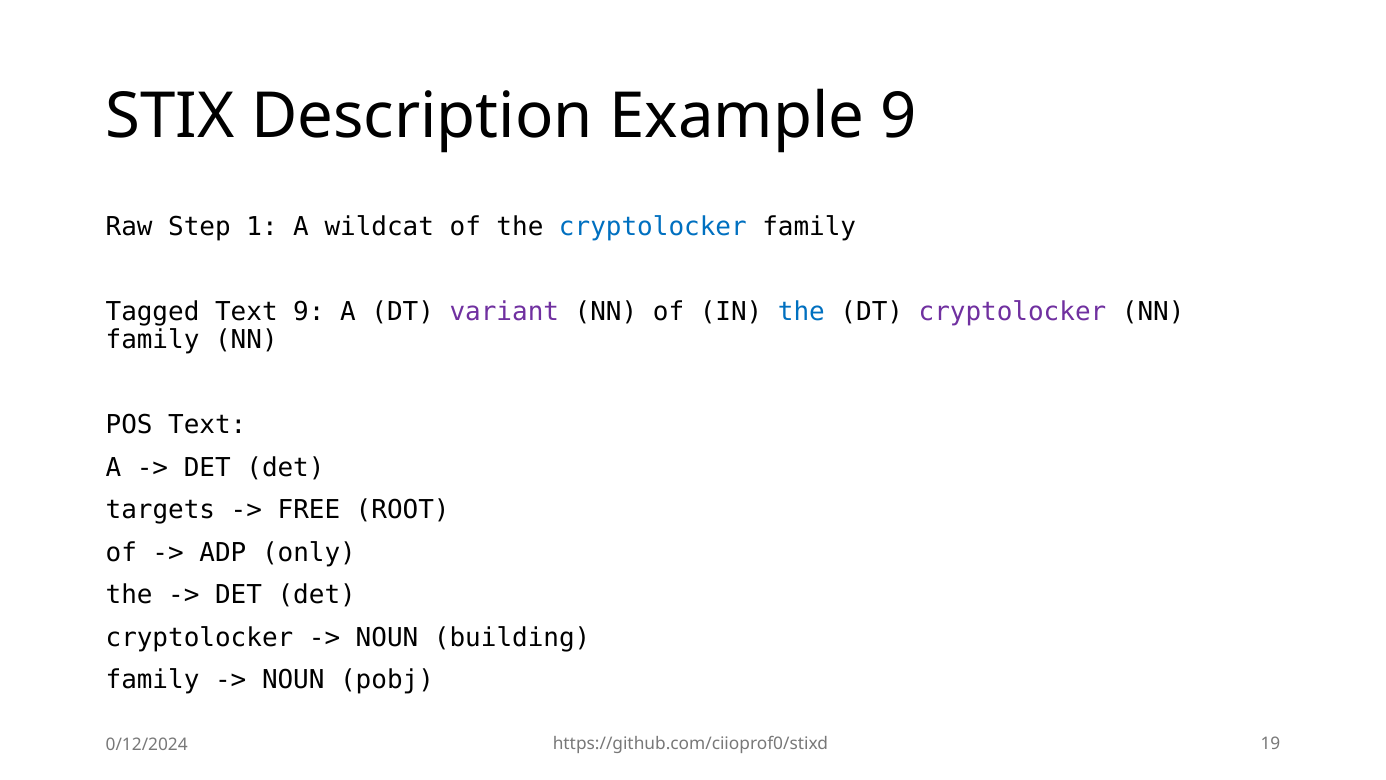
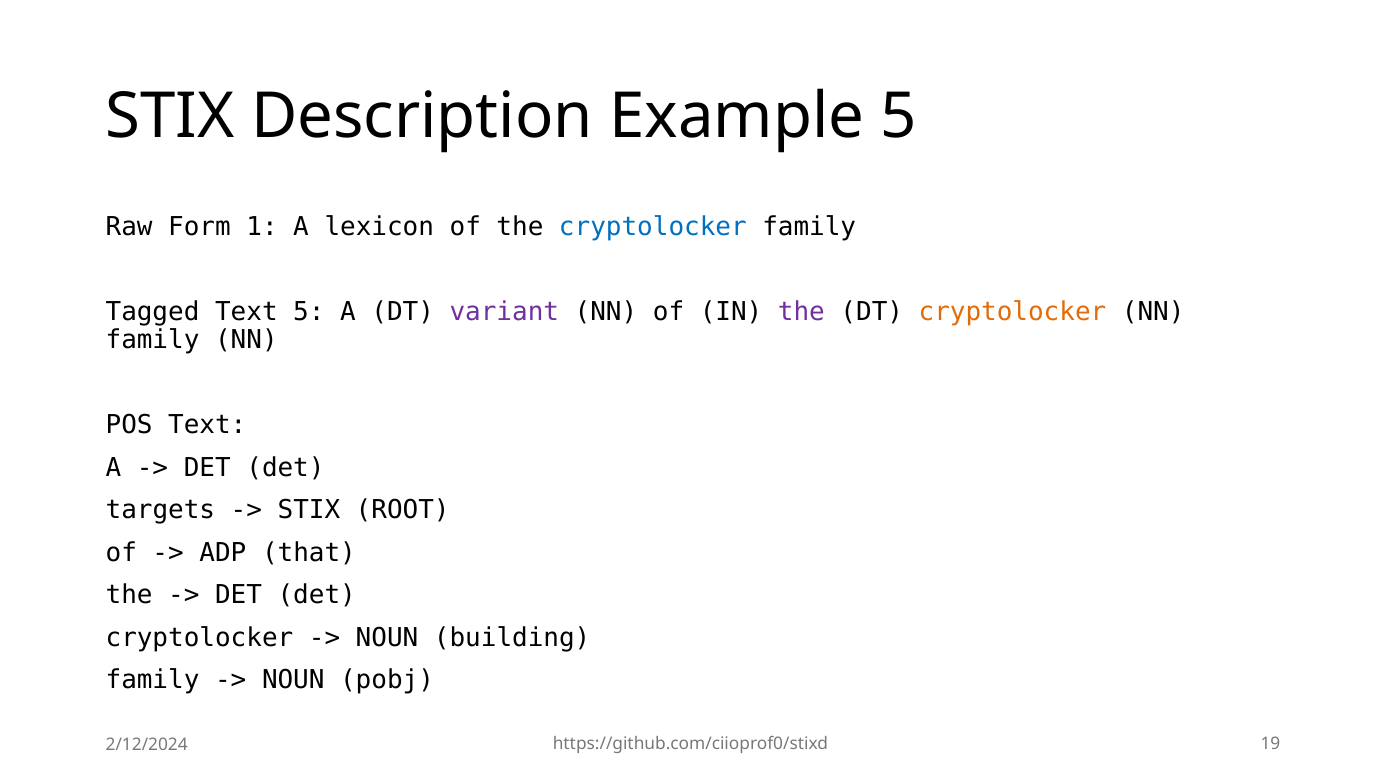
Example 9: 9 -> 5 (899, 116)
Step: Step -> Form (199, 227)
wildcat: wildcat -> lexicon (379, 227)
Text 9: 9 -> 5 (309, 312)
the colour: blue -> purple (801, 312)
cryptolocker colour: purple -> orange (1012, 312)
FREE: FREE -> STIX (309, 510)
only: only -> that (309, 552)
0/12/2024: 0/12/2024 -> 2/12/2024 (147, 745)
